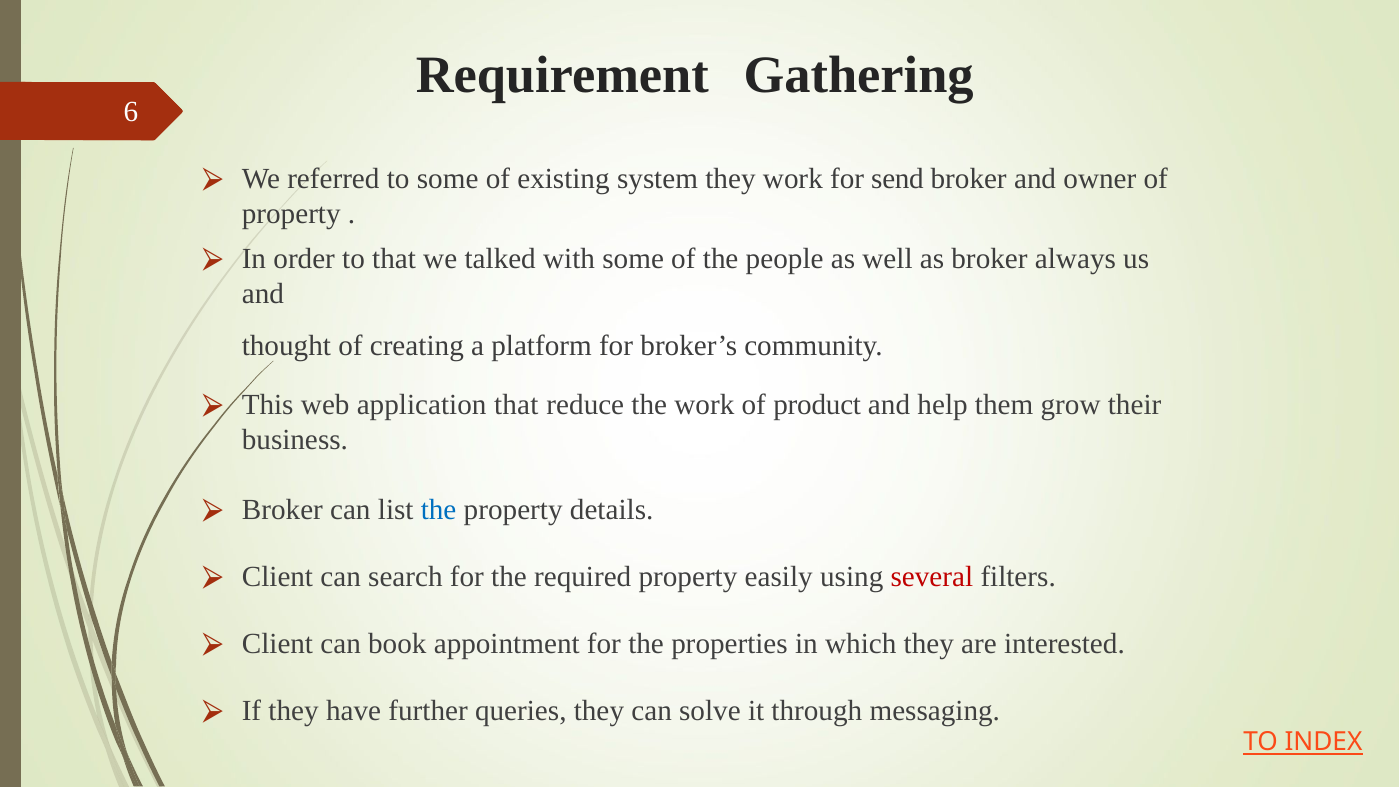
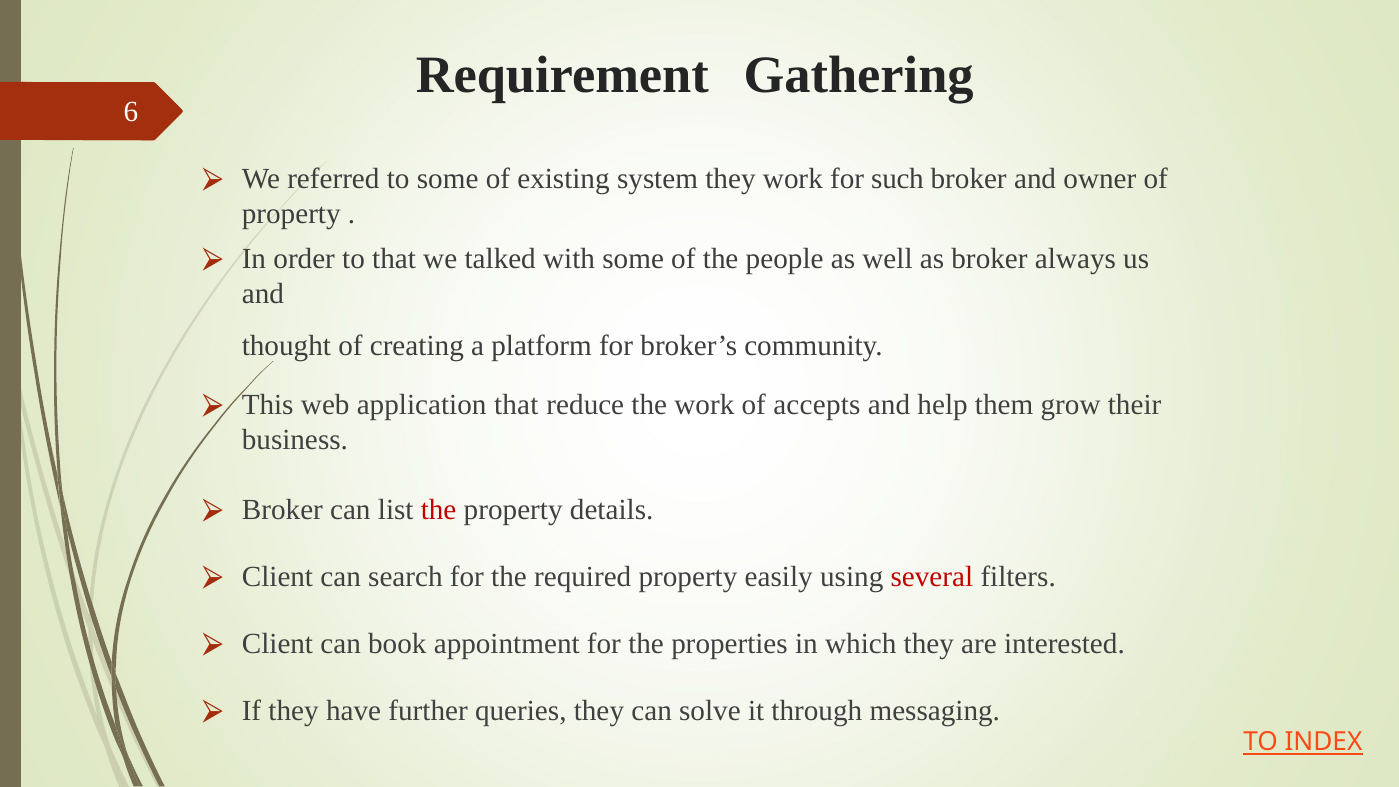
send: send -> such (898, 178)
product: product -> accepts (817, 404)
the colour: blue -> red (439, 509)
